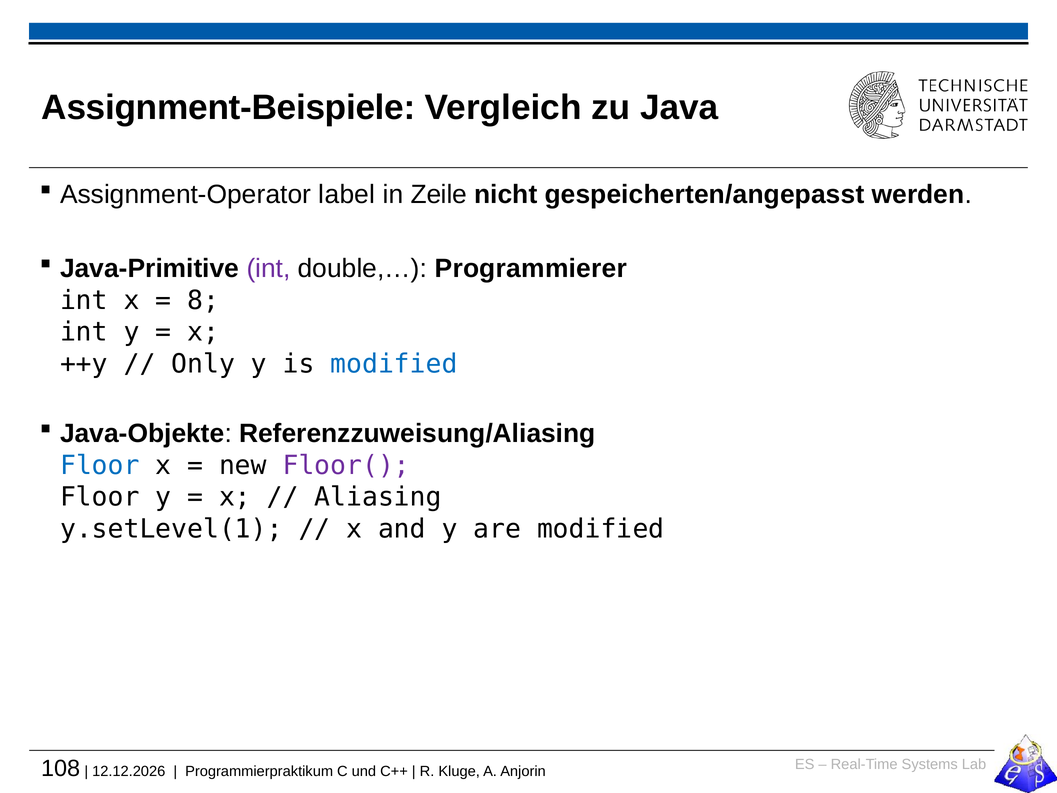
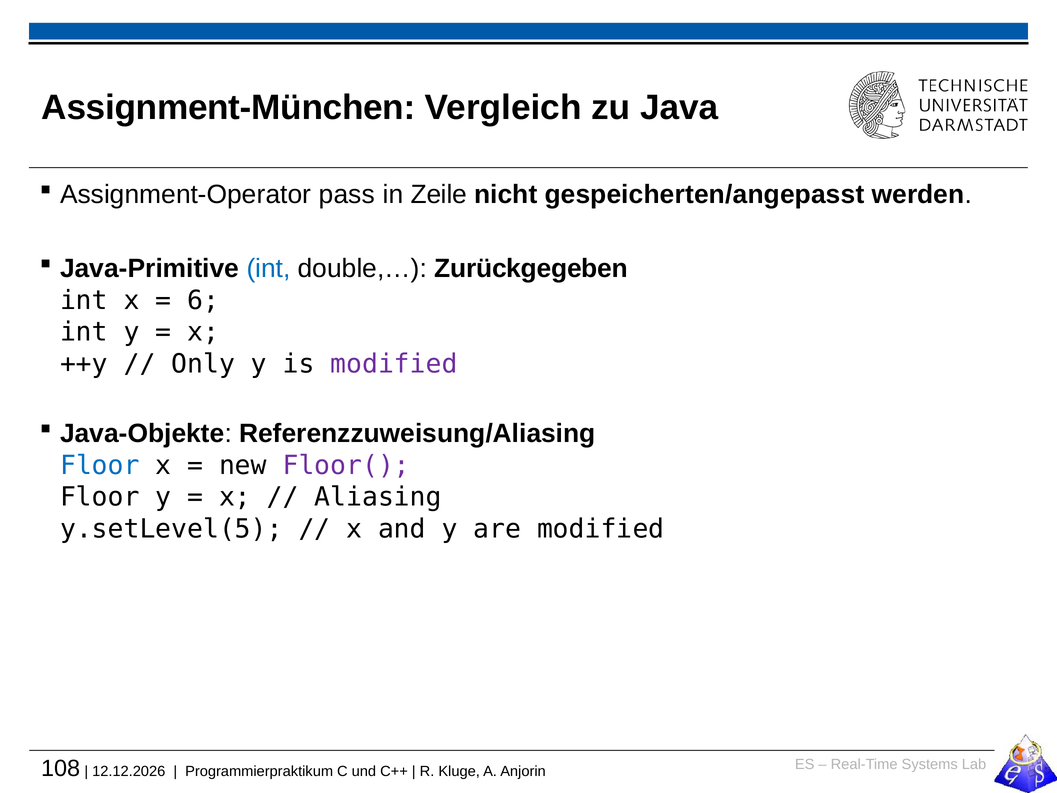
Assignment-Beispiele: Assignment-Beispiele -> Assignment-München (228, 107)
label: label -> pass (347, 195)
int colour: purple -> blue (269, 269)
Programmierer: Programmierer -> Zurückgegeben (531, 269)
8: 8 -> 6 (203, 300)
modified colour: blue -> purple (394, 364)
y.setLevel(1: y.setLevel(1 -> y.setLevel(5 (171, 529)
